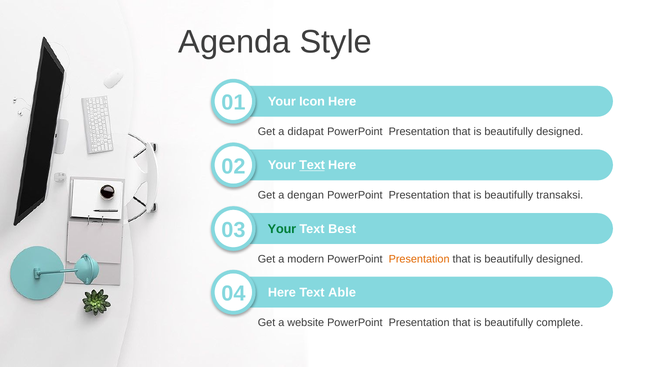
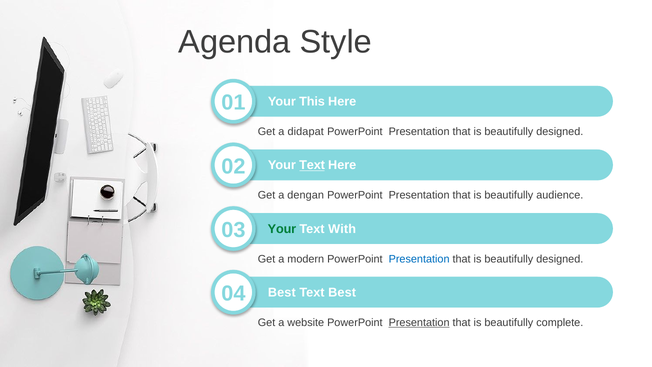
Icon: Icon -> This (312, 102)
transaksi: transaksi -> audience (560, 195)
Best: Best -> With (342, 229)
Presentation colour: orange -> blue (419, 259)
04 Here: Here -> Best (282, 292)
Text Able: Able -> Best (342, 292)
Presentation underline: none -> present (419, 322)
